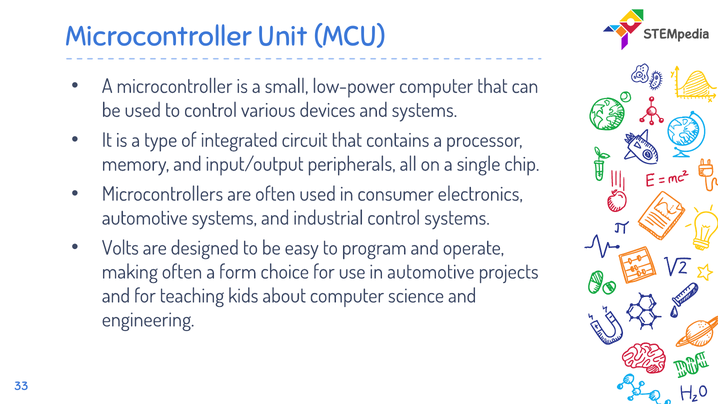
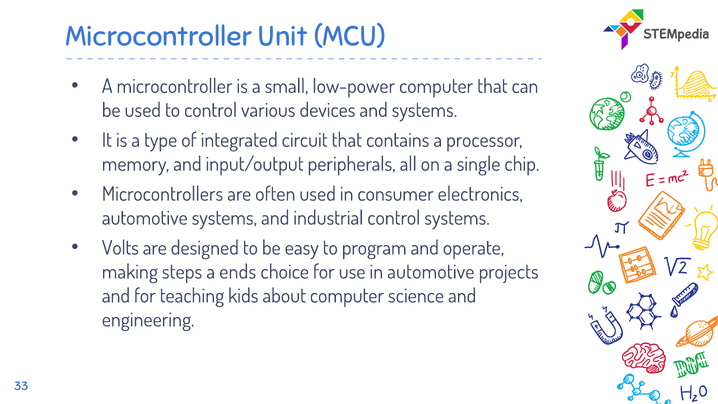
making often: often -> steps (182, 272)
form: form -> ends (238, 272)
